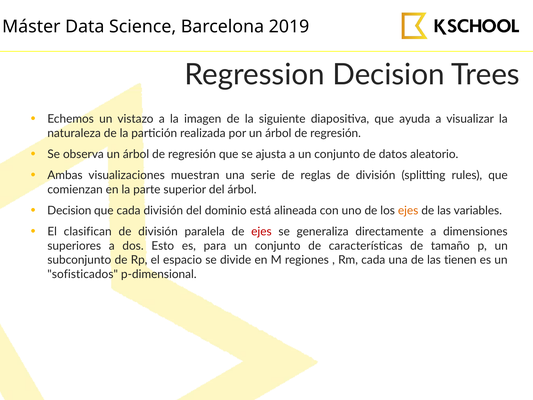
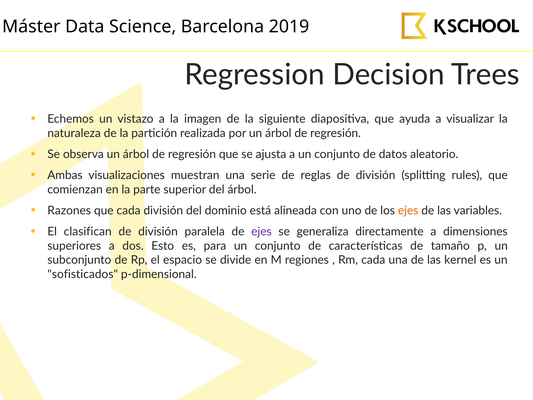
Decision: Decision -> Razones (69, 210)
ejes colour: red -> purple (261, 231)
tienen: tienen -> kernel (460, 260)
